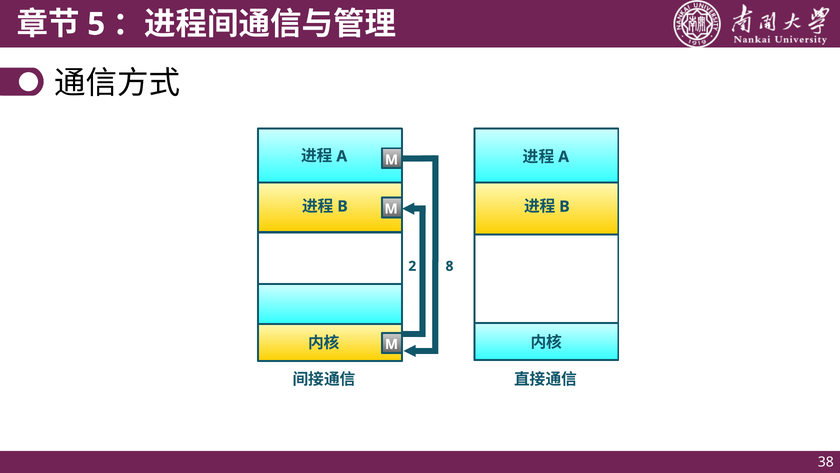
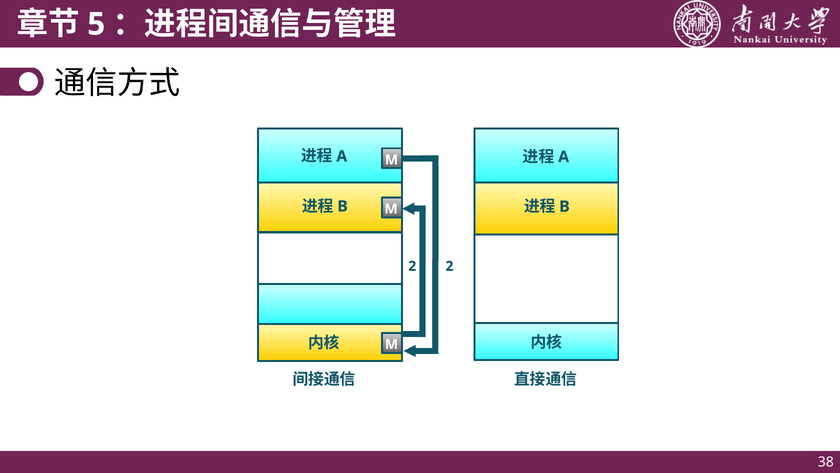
2 8: 8 -> 2 (449, 266)
